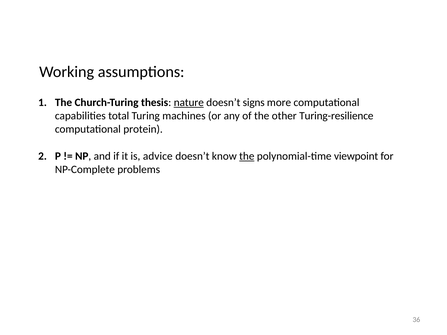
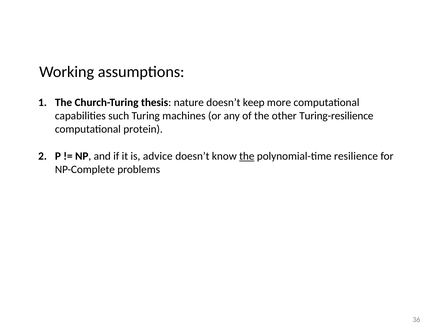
nature underline: present -> none (189, 103)
signs: signs -> keep (254, 103)
total: total -> such (119, 116)
viewpoint: viewpoint -> resilience (356, 156)
